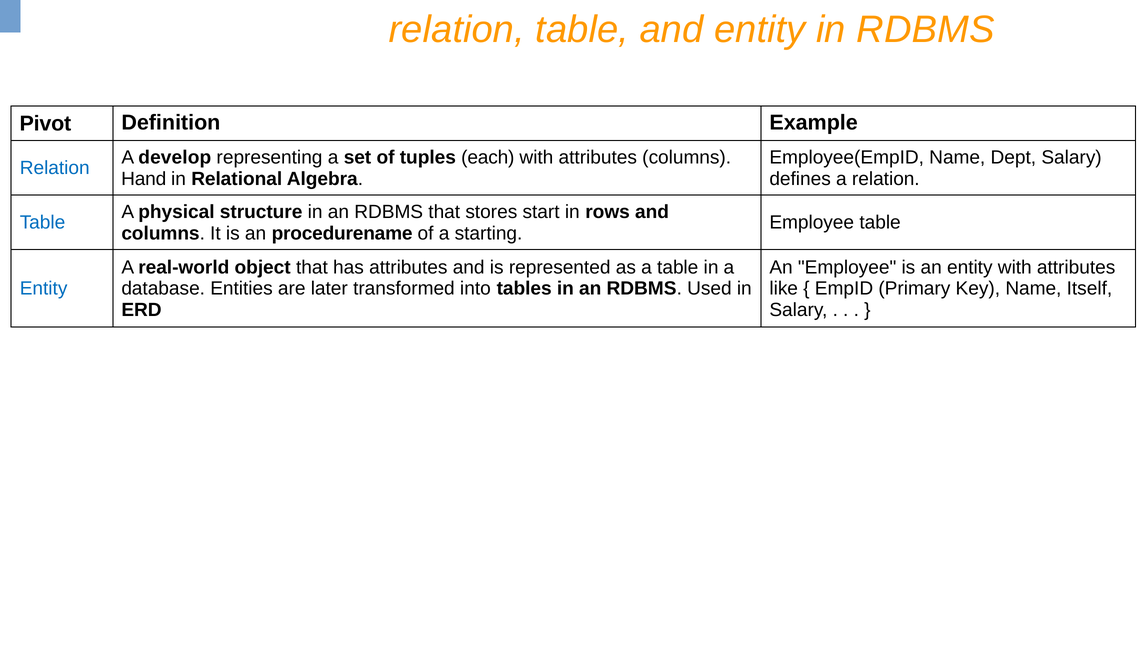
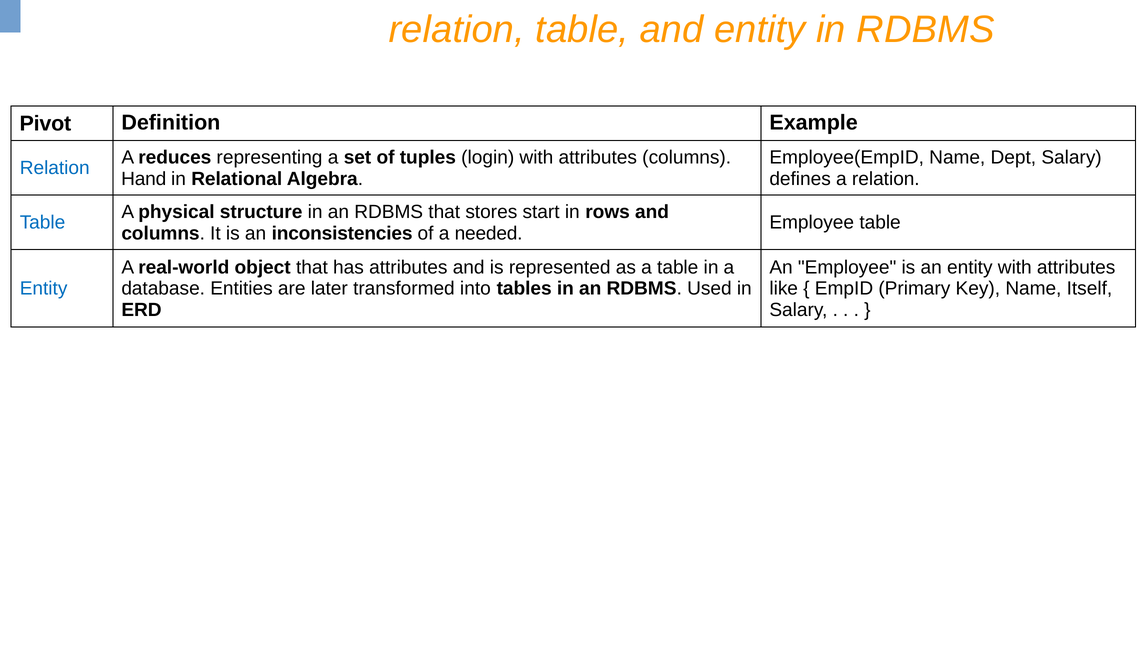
develop: develop -> reduces (175, 158)
each: each -> login (488, 158)
procedurename: procedurename -> inconsistencies (342, 233)
starting: starting -> needed (489, 233)
